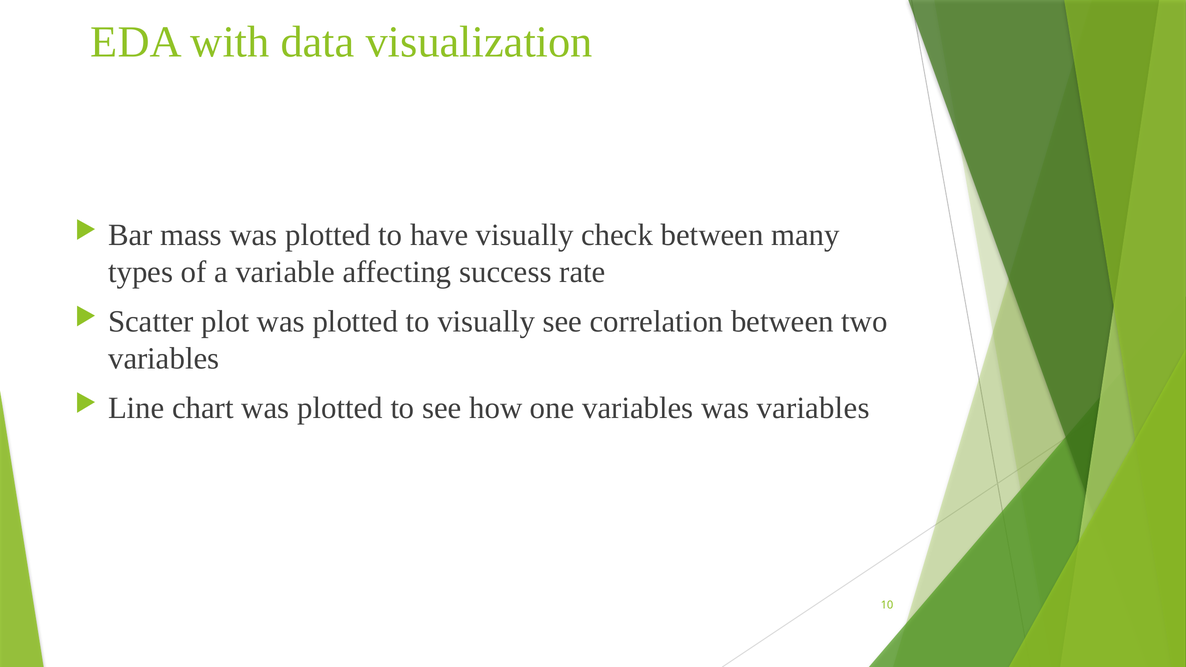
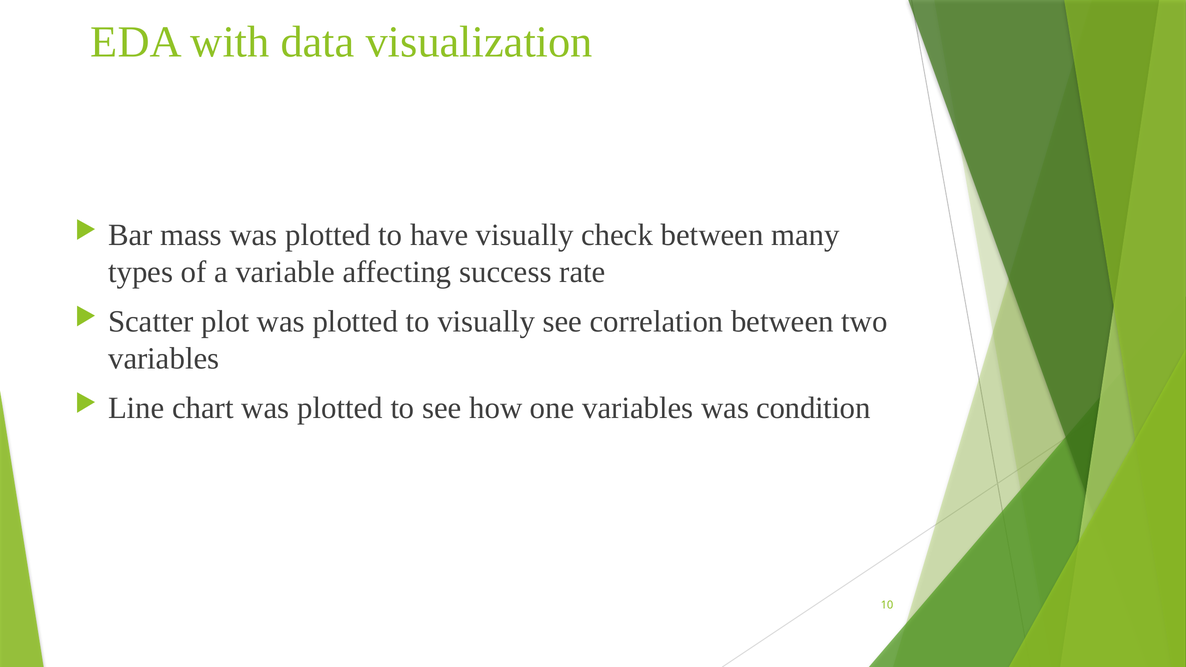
was variables: variables -> condition (813, 408)
